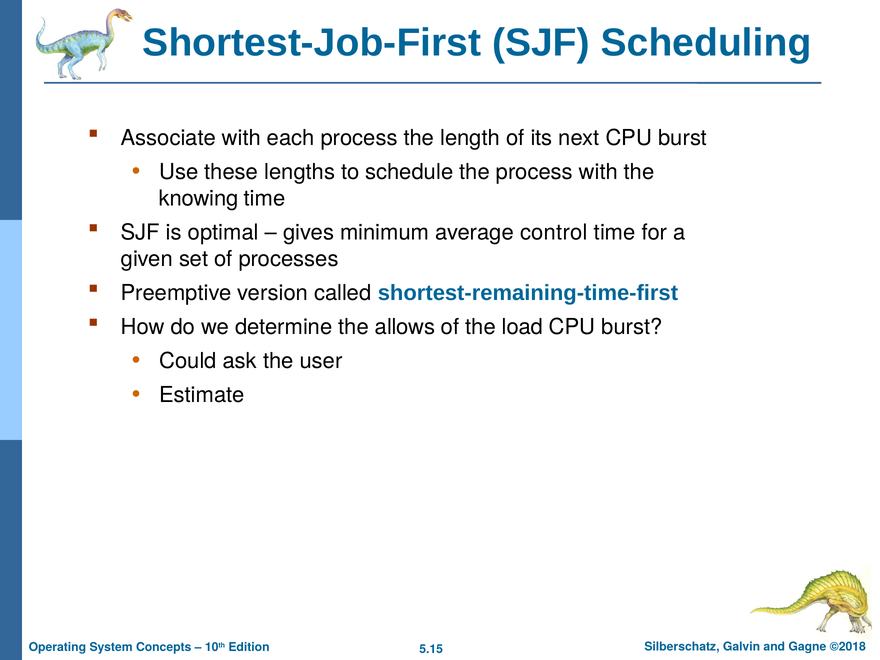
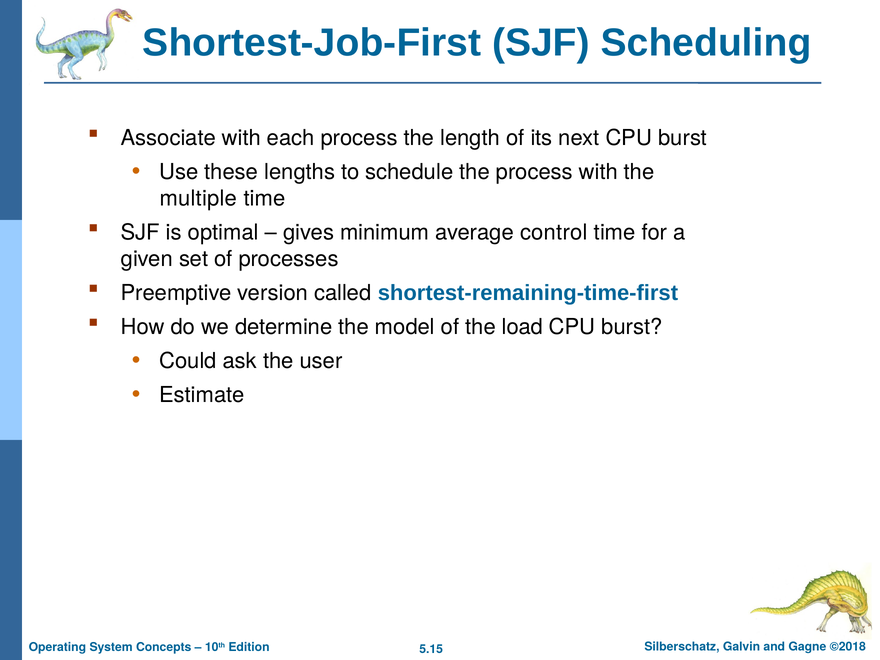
knowing: knowing -> multiple (198, 198)
allows: allows -> model (405, 327)
